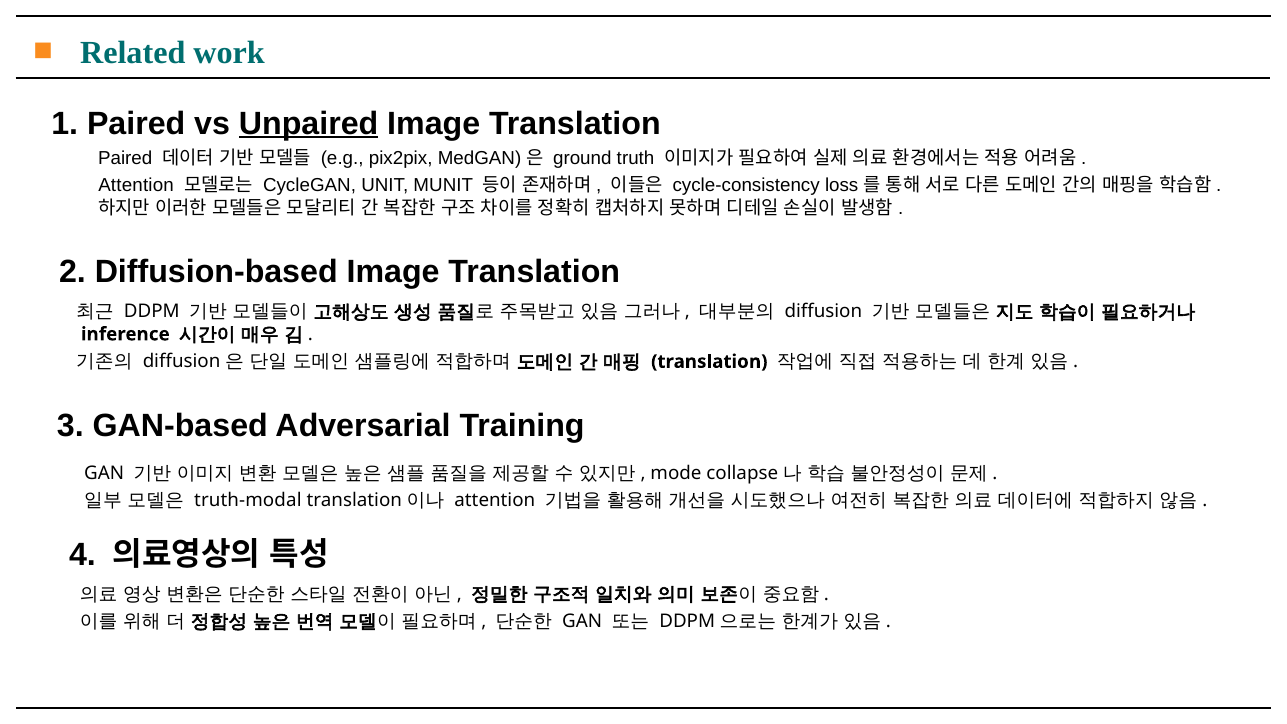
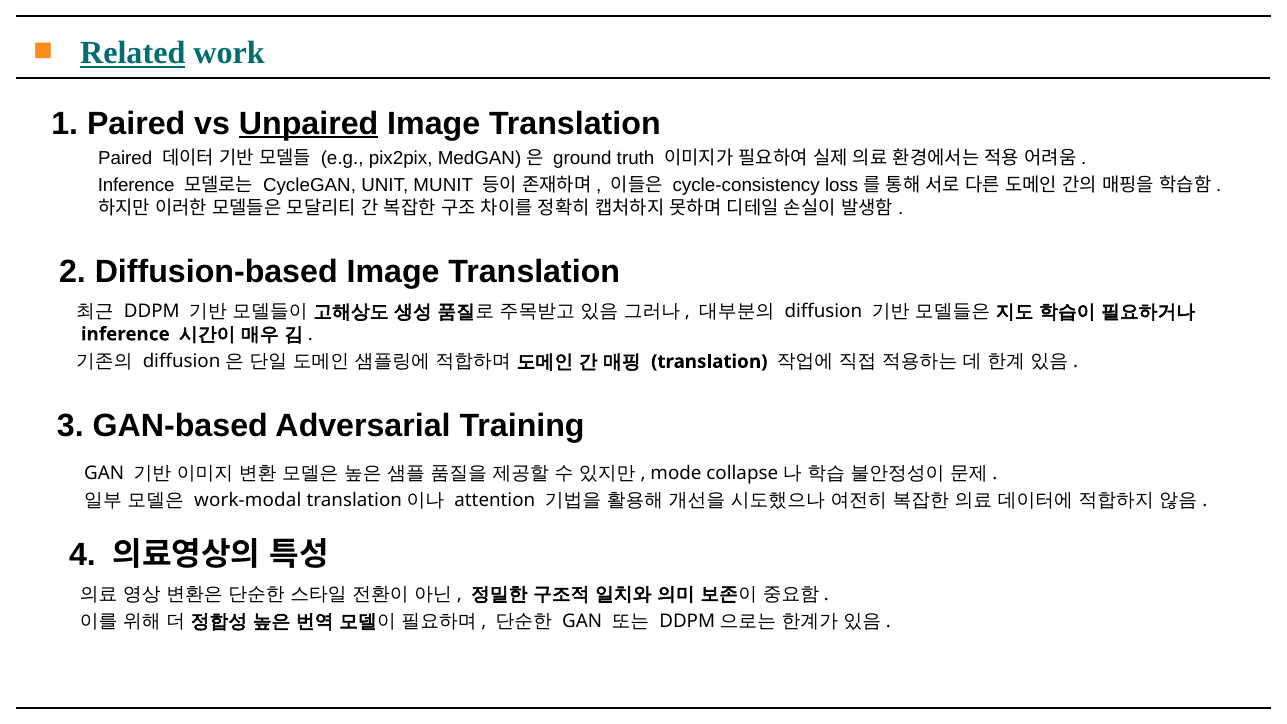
Related underline: none -> present (133, 53)
Attention: Attention -> Inference (136, 185)
truth-modal: truth-modal -> work-modal (248, 500)
